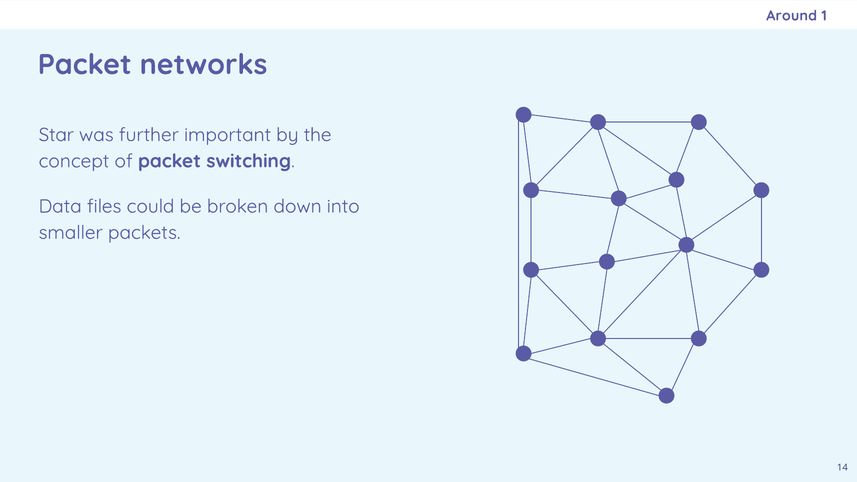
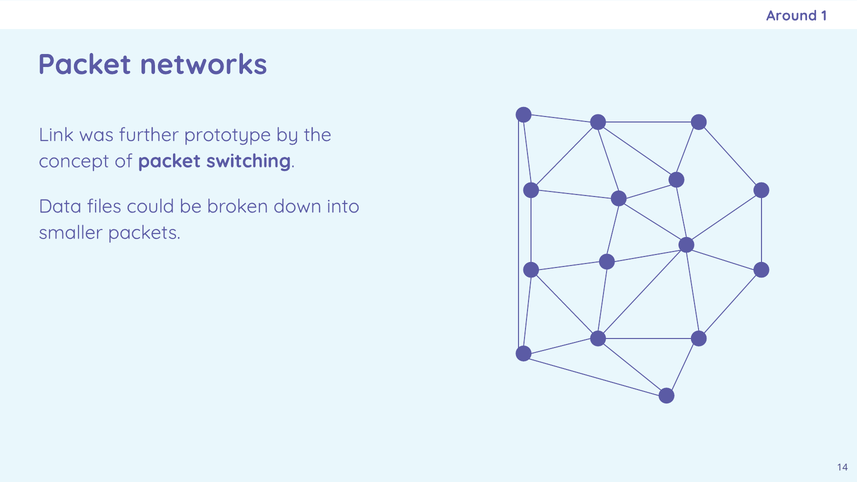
Star: Star -> Link (56, 135)
important: important -> prototype (228, 135)
